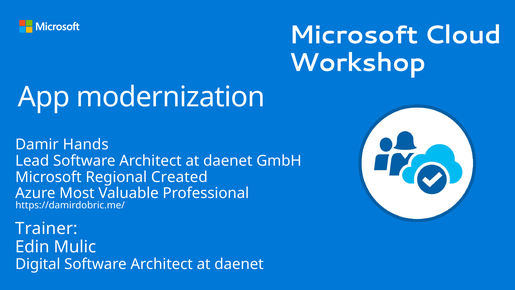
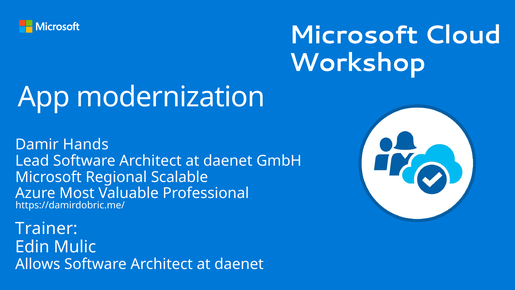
Created: Created -> Scalable (179, 177)
Digital: Digital -> Allows (38, 264)
